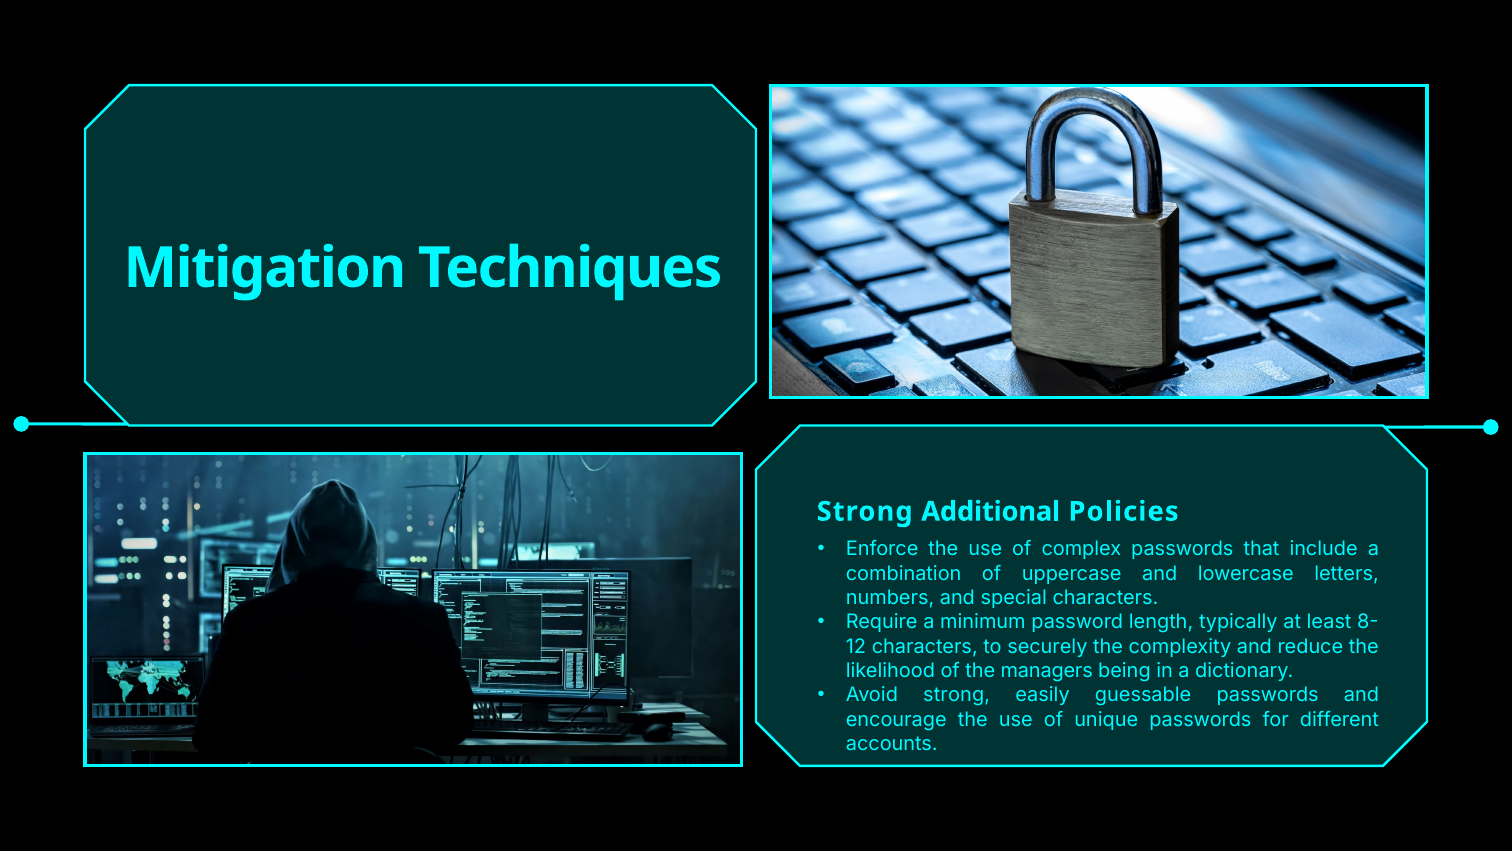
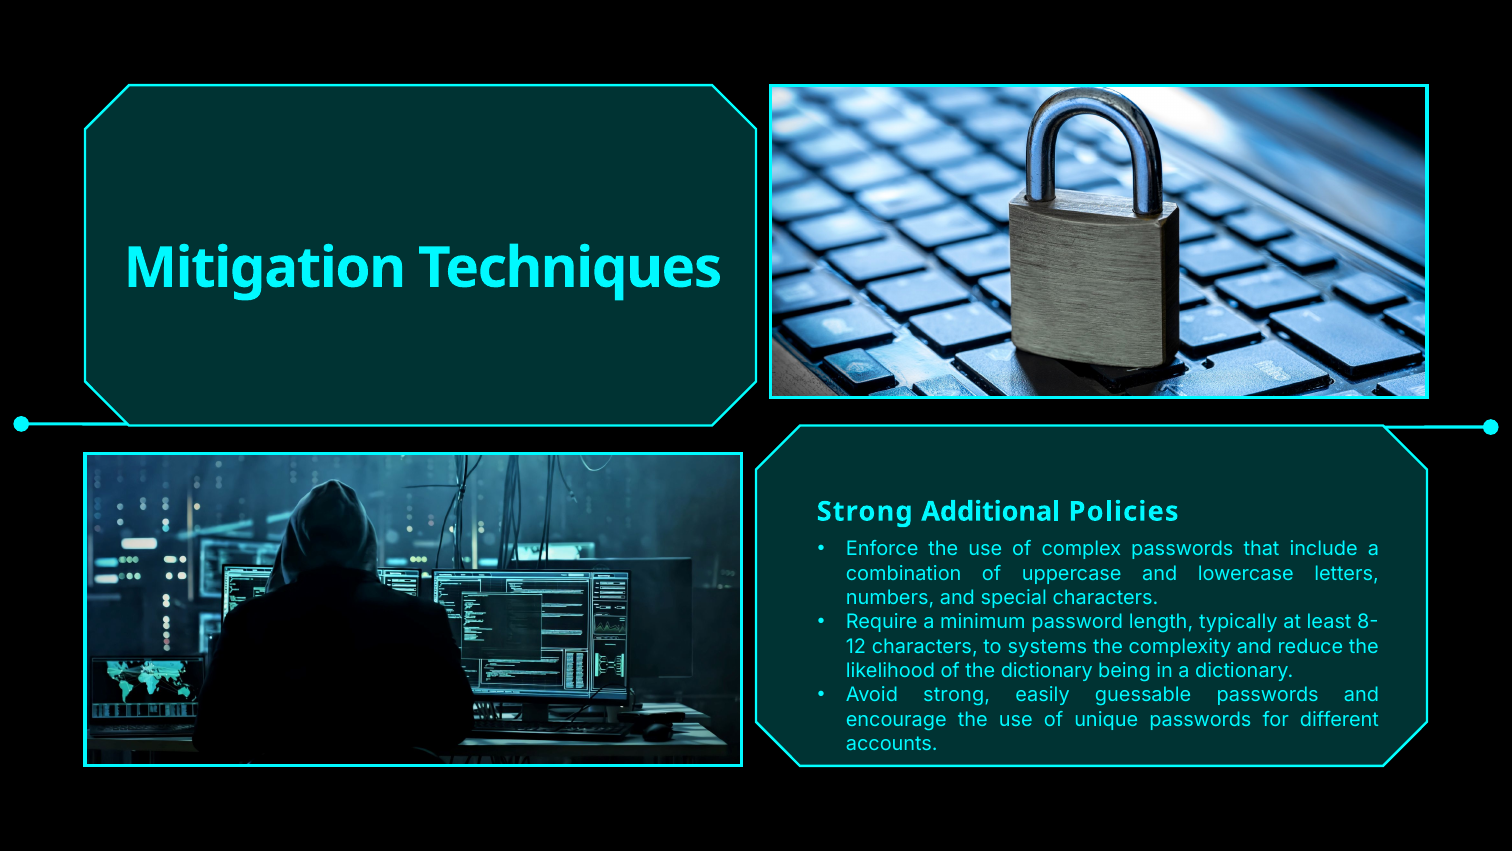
securely: securely -> systems (1047, 646)
the managers: managers -> dictionary (1047, 671)
